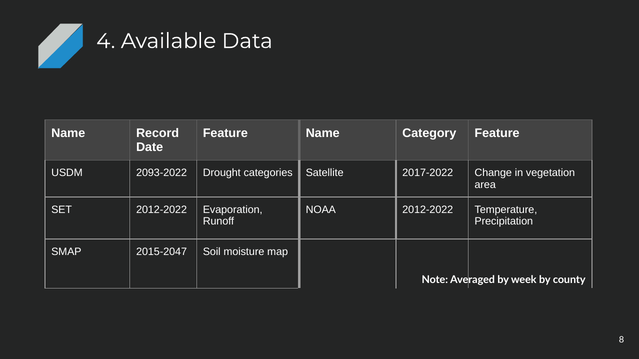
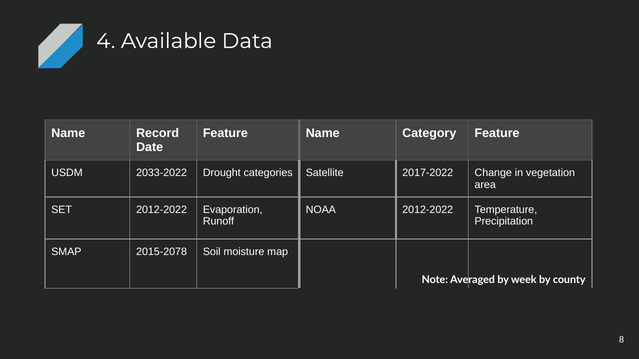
2093-2022: 2093-2022 -> 2033-2022 (162, 173)
2015-2047: 2015-2047 -> 2015-2078 (162, 252)
